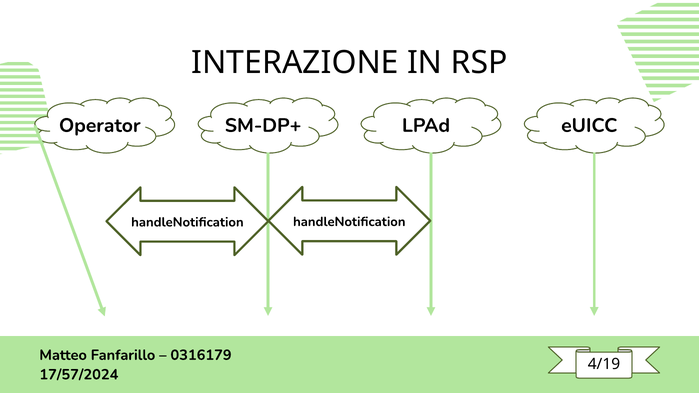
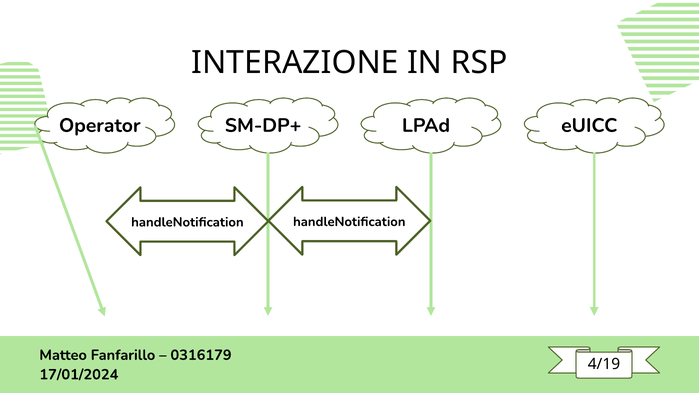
17/57/2024: 17/57/2024 -> 17/01/2024 (79, 375)
